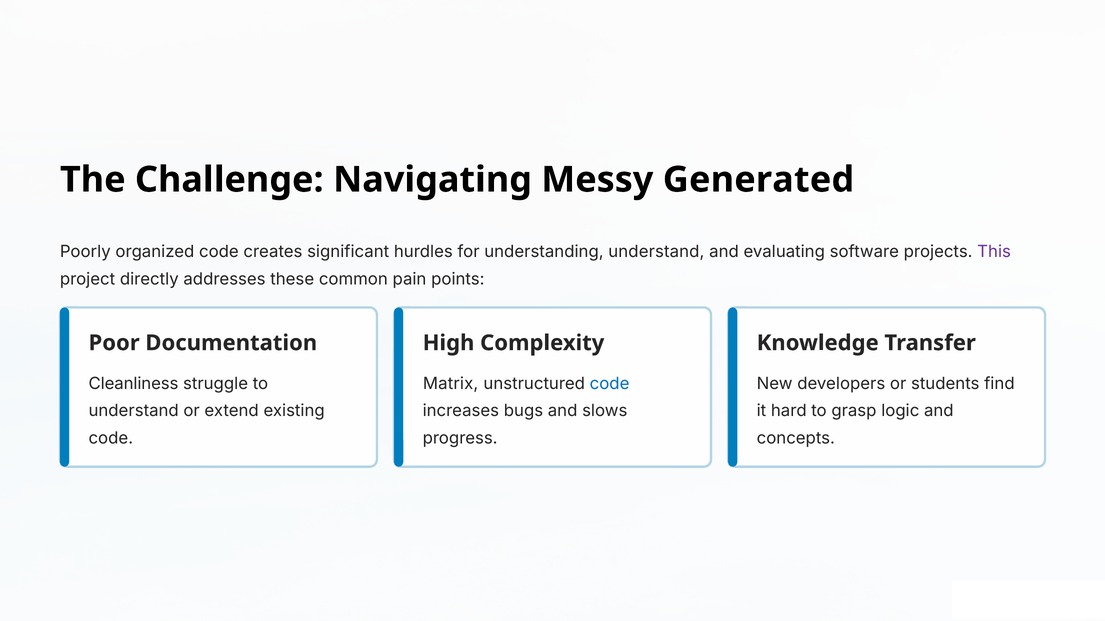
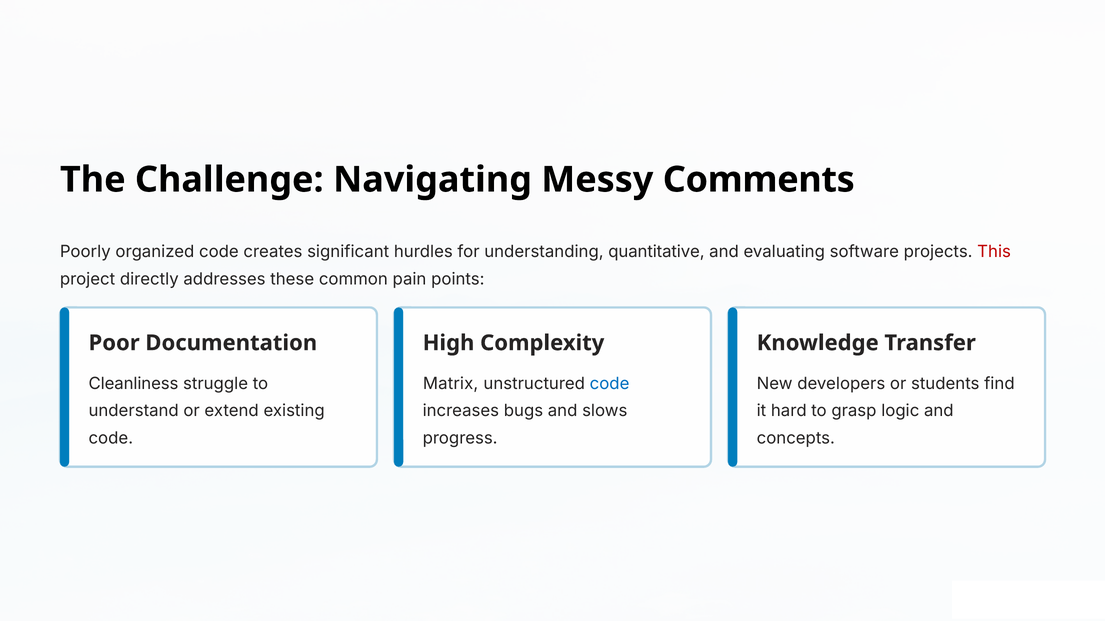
Generated: Generated -> Comments (759, 180)
understanding understand: understand -> quantitative (656, 252)
This colour: purple -> red (994, 252)
